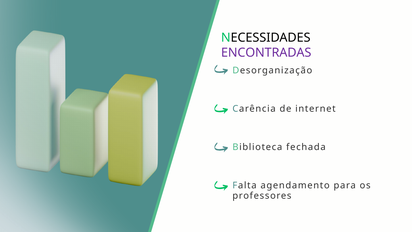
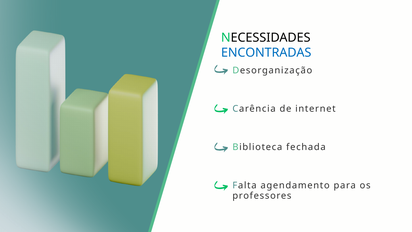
ENCONTRADAS colour: purple -> blue (266, 53)
